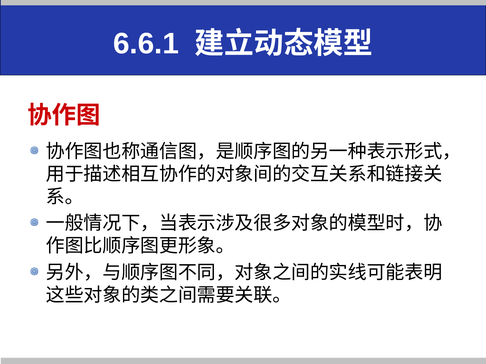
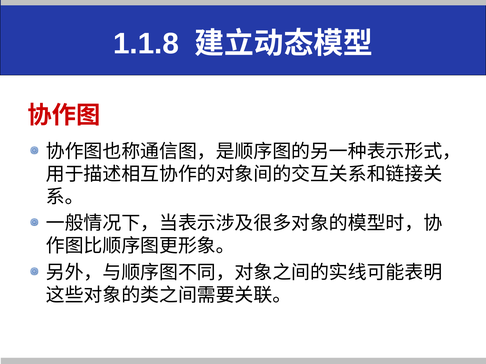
6.6.1: 6.6.1 -> 1.1.8 (146, 44)
